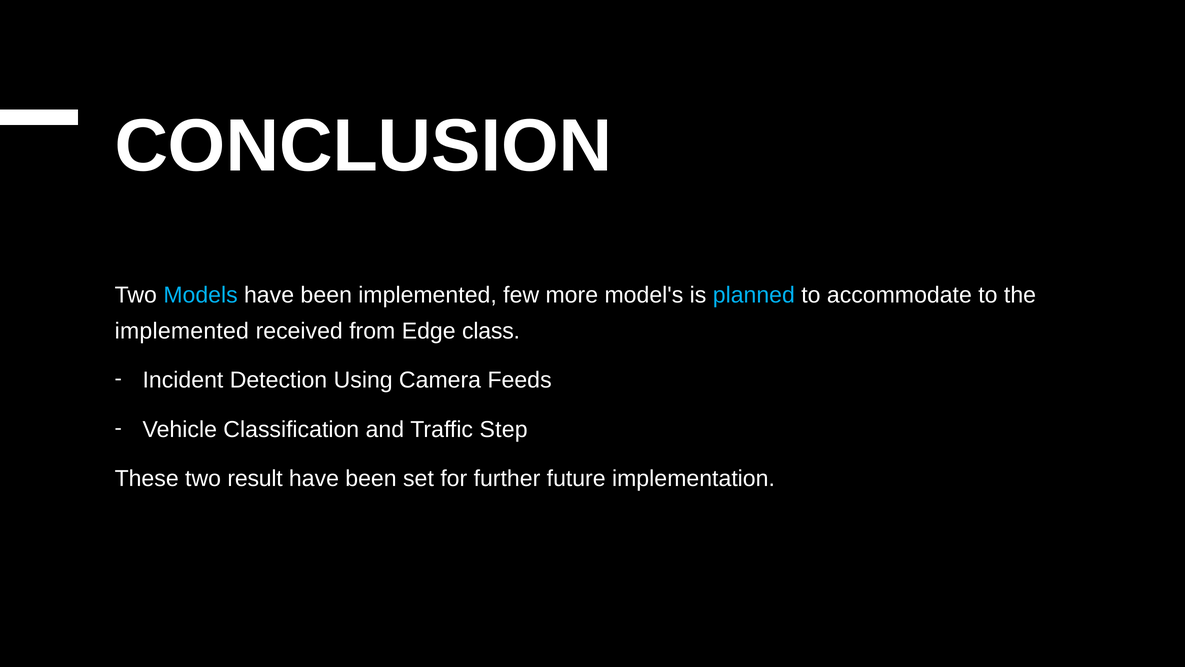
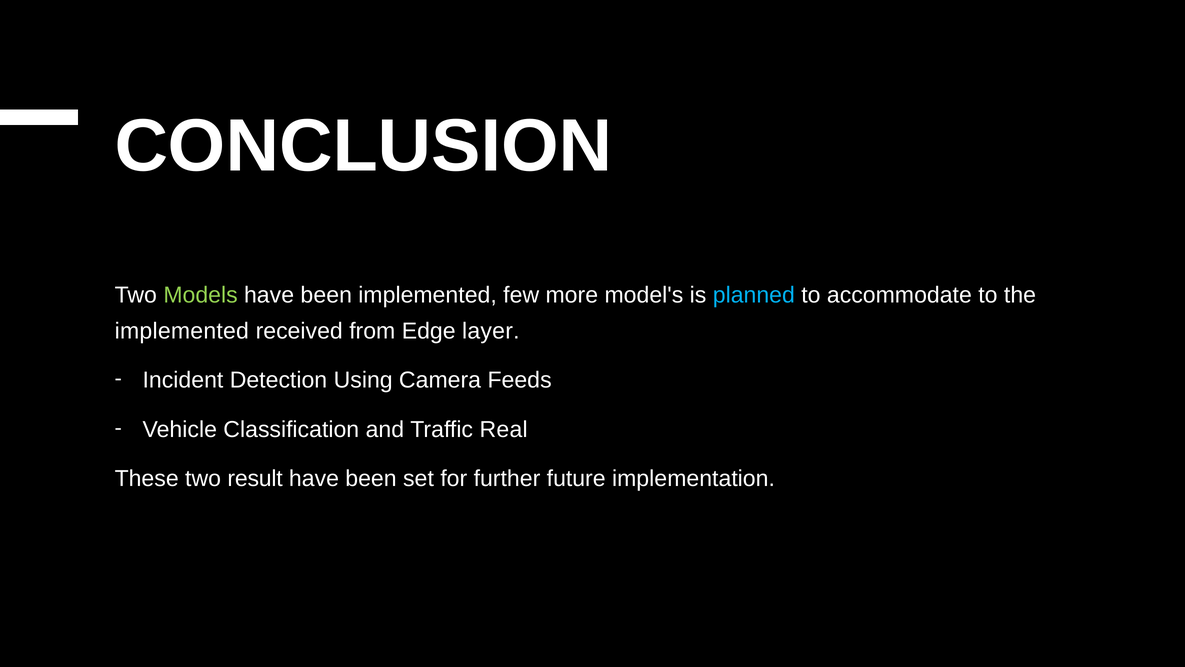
Models colour: light blue -> light green (201, 295)
class: class -> layer (491, 331)
Step: Step -> Real (504, 429)
